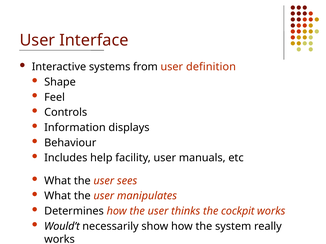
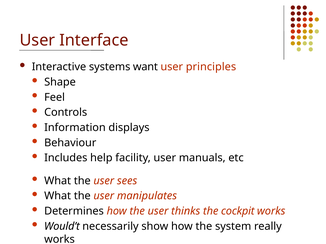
from: from -> want (145, 67)
definition: definition -> principles (211, 67)
